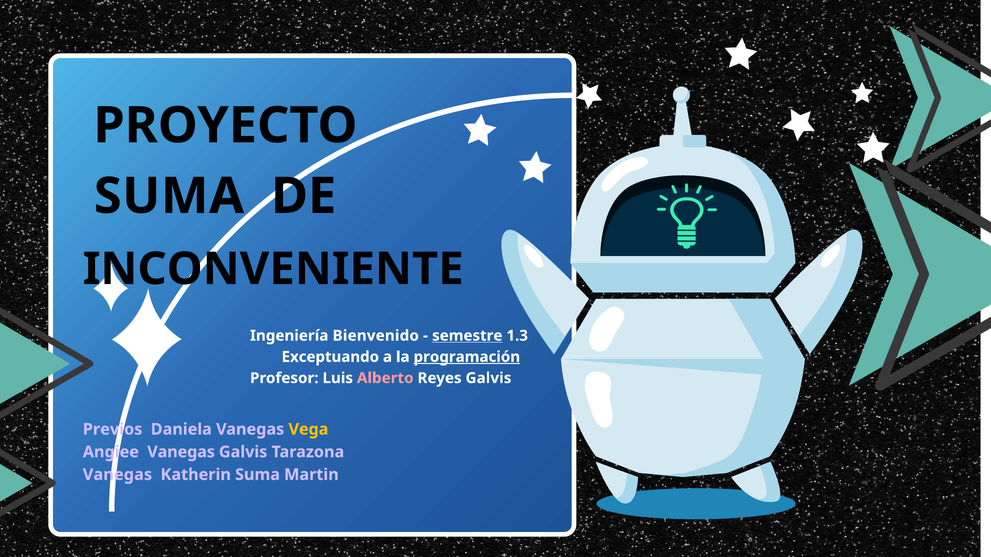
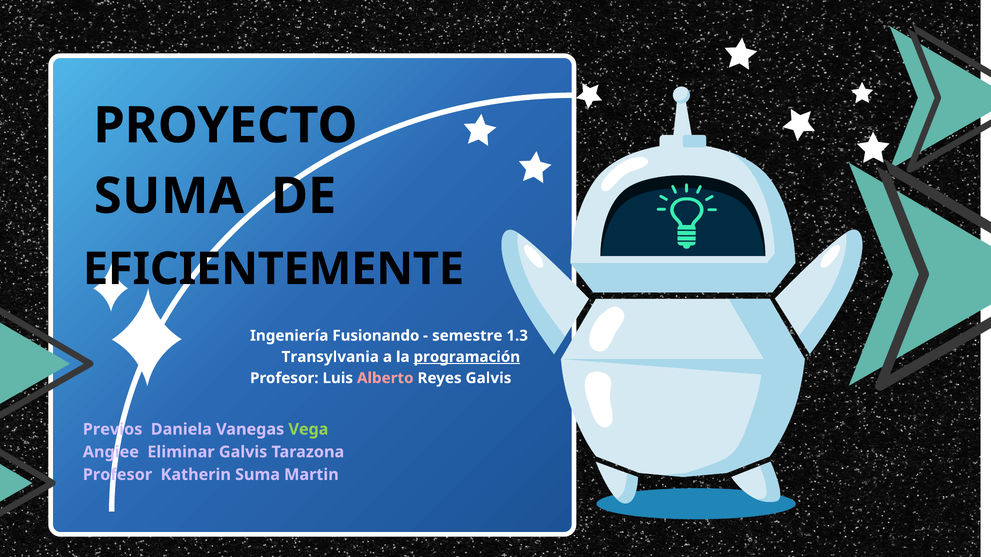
INCONVENIENTE: INCONVENIENTE -> EFICIENTEMENTE (273, 269)
Bienvenido: Bienvenido -> Fusionando (376, 336)
semestre underline: present -> none (467, 336)
Exceptuando: Exceptuando -> Transylvania (330, 357)
Vega colour: yellow -> light green (308, 430)
Angiee Vanegas: Vanegas -> Eliminar (181, 452)
Vanegas: Vanegas -> Profesor (117, 475)
